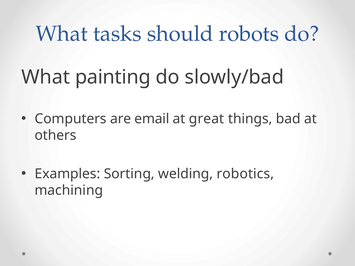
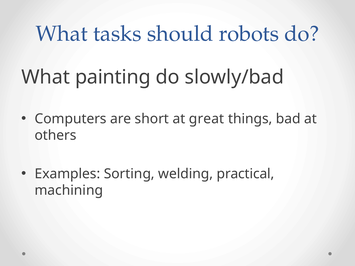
email: email -> short (152, 119)
robotics: robotics -> practical (245, 174)
